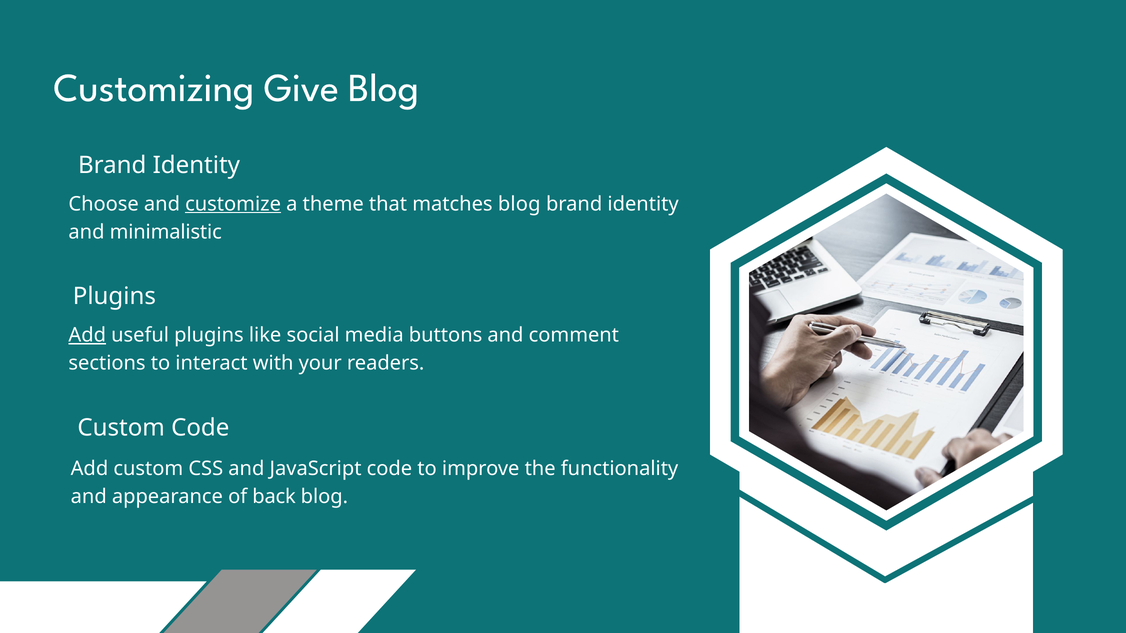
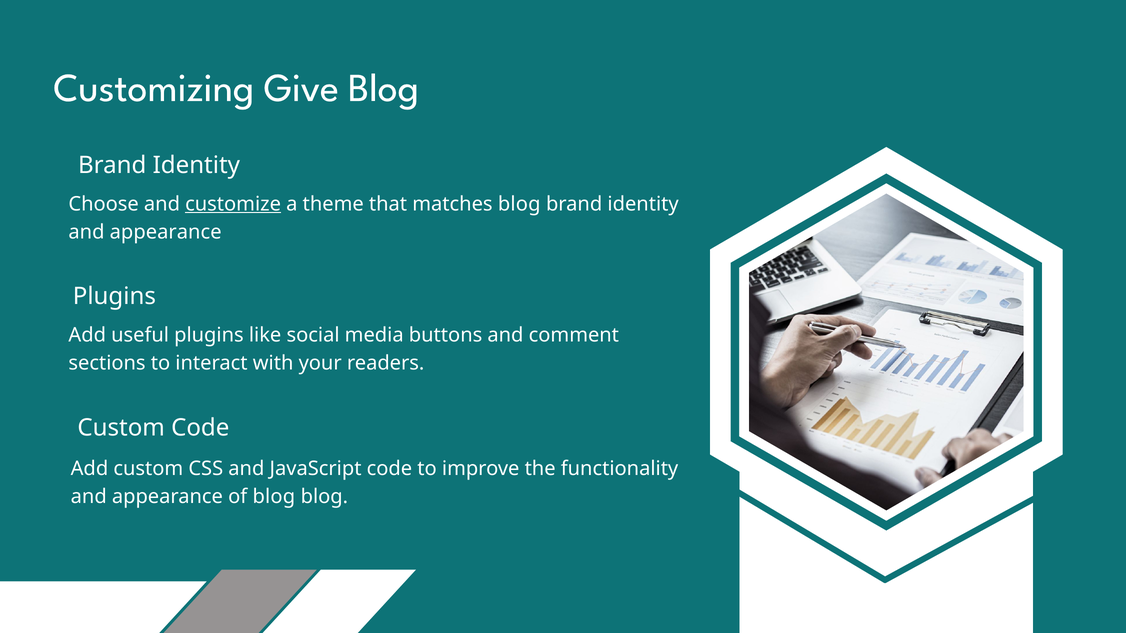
minimalistic: minimalistic -> appearance (166, 232)
Add underline: present -> none (87, 335)
of back: back -> blog (274, 497)
